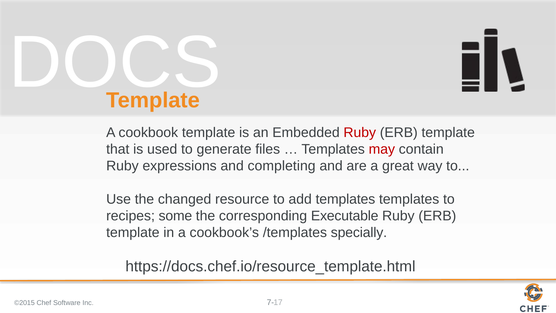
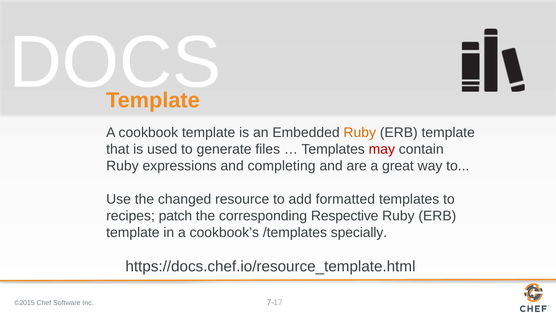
Ruby colour: red -> orange (360, 132)
add templates: templates -> formatted (345, 199)
some: some -> patch (175, 216)
Executable: Executable -> Respective (345, 216)
